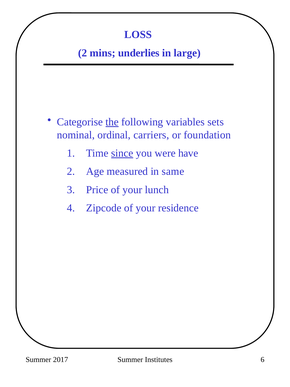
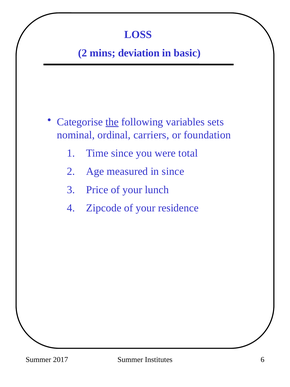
underlies: underlies -> deviation (139, 53)
large: large -> basic (187, 53)
since underline: present -> none (122, 153)
have: have -> total (188, 153)
in same: same -> since (173, 171)
